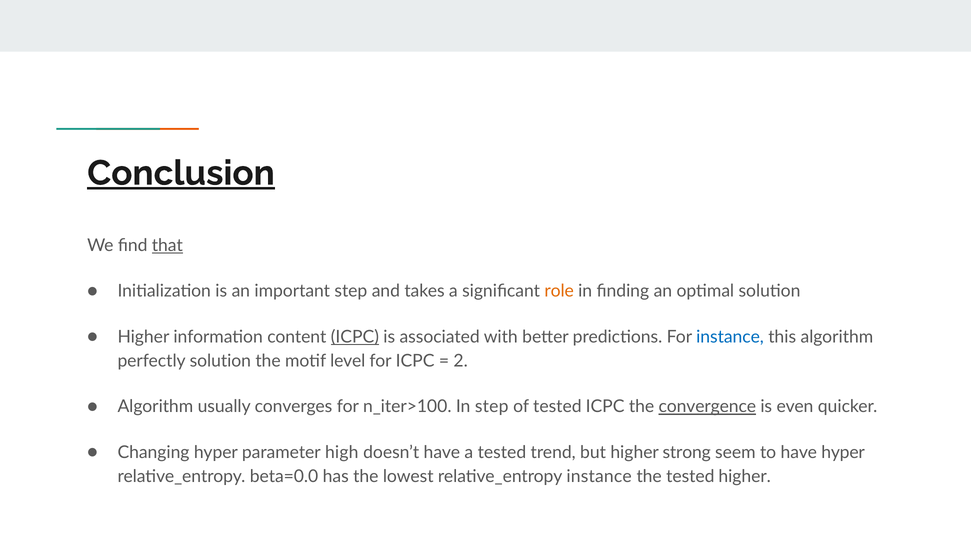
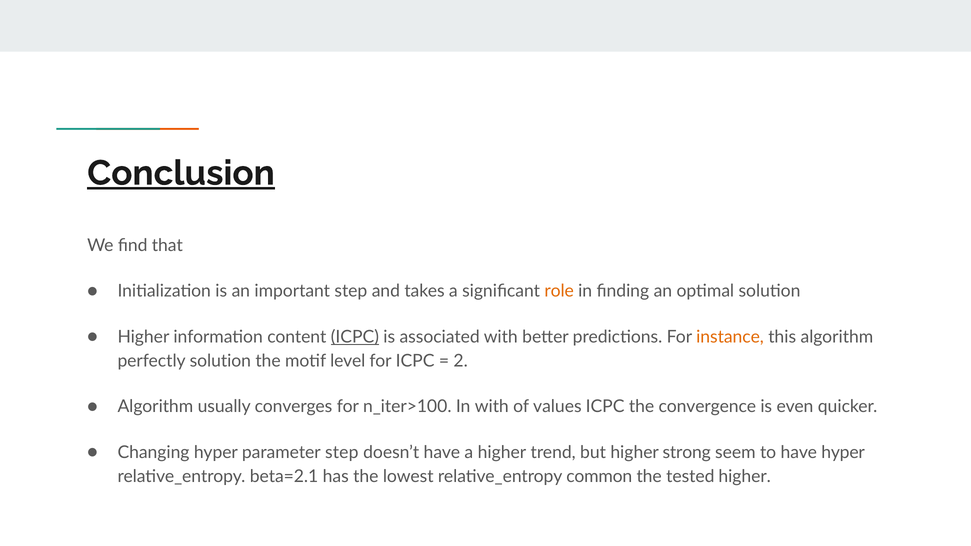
that underline: present -> none (167, 245)
instance colour: blue -> orange (730, 337)
In step: step -> with (492, 407)
of tested: tested -> values (557, 407)
convergence underline: present -> none (707, 407)
parameter high: high -> step (342, 453)
a tested: tested -> higher (502, 453)
beta=0.0: beta=0.0 -> beta=2.1 (284, 477)
relative_entropy instance: instance -> common (599, 477)
